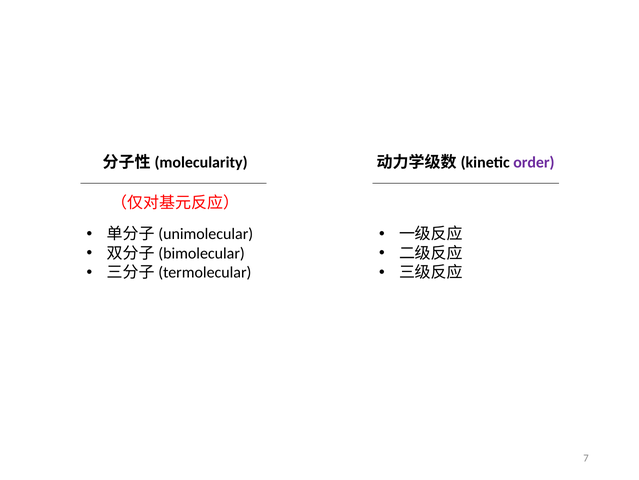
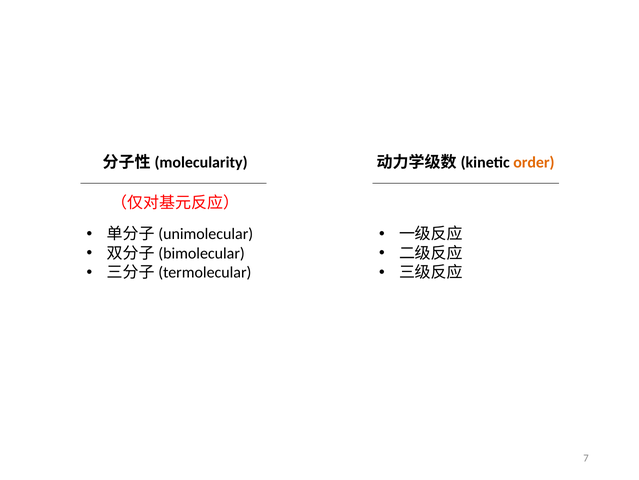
order colour: purple -> orange (534, 162)
